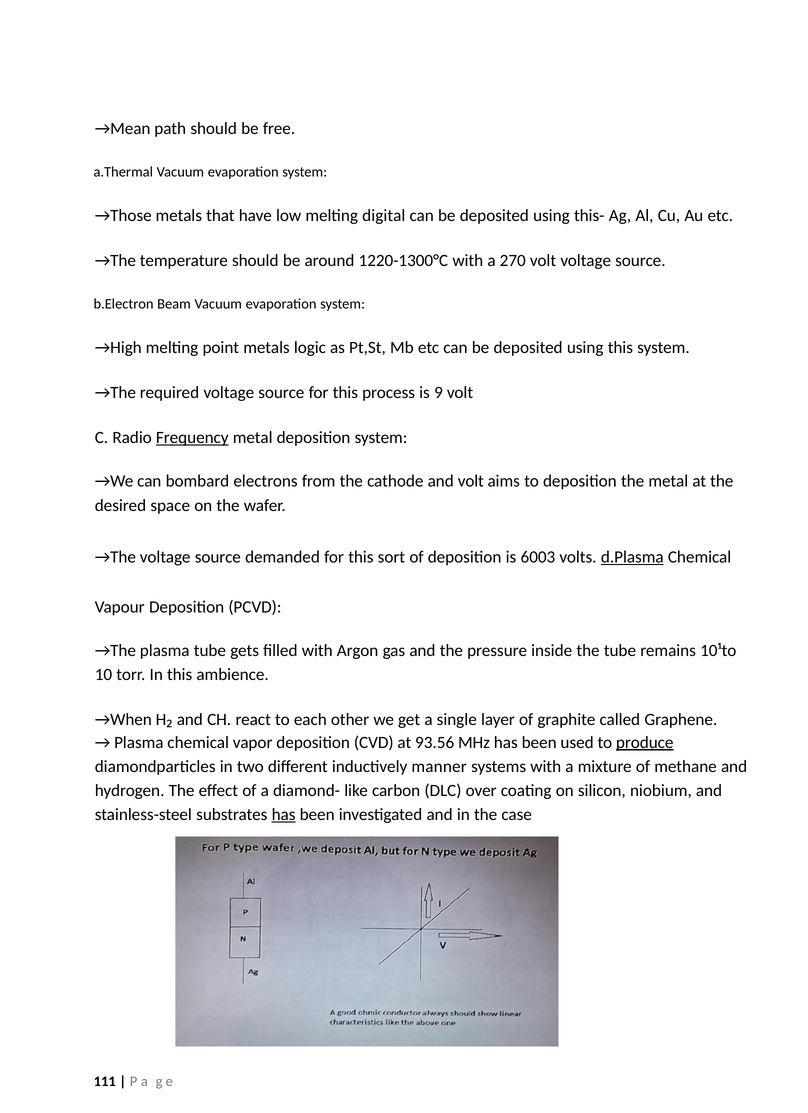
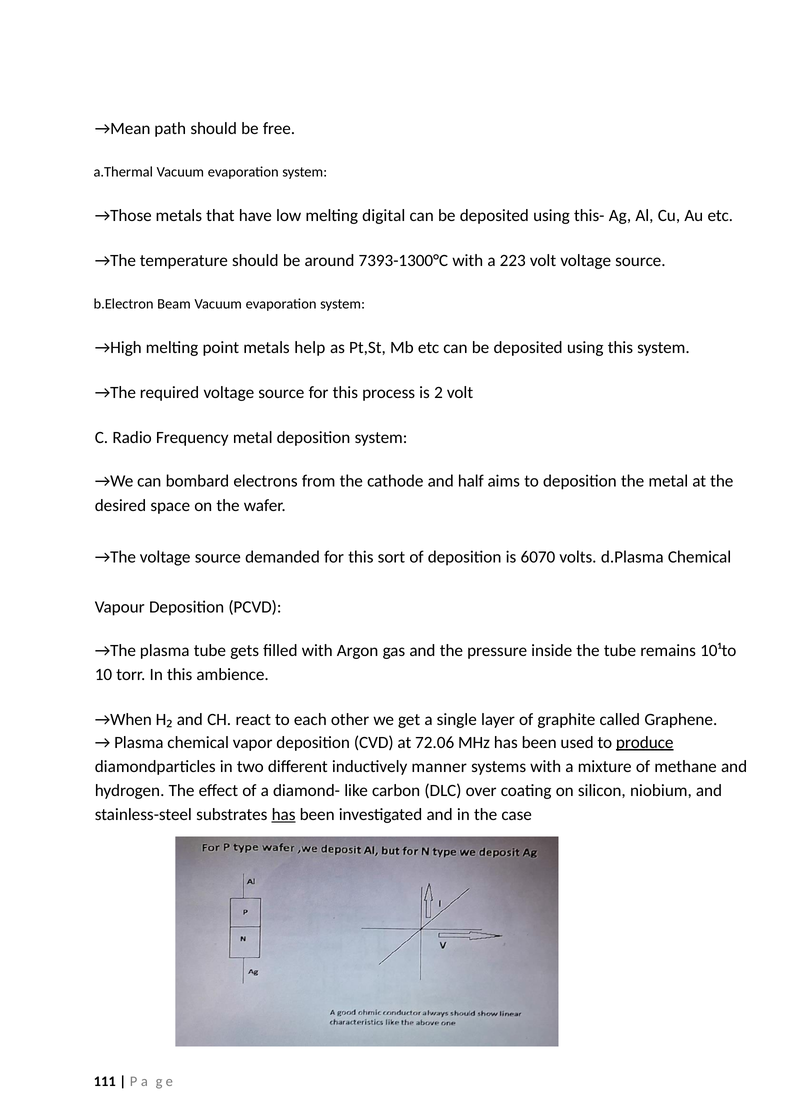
1220-1300°C: 1220-1300°C -> 7393-1300°C (403, 260)
270: 270 -> 223 (513, 260)
logic: logic -> help (310, 347)
9: 9 -> 2 (438, 392)
Frequency underline: present -> none (192, 437)
and volt: volt -> half (471, 481)
6003: 6003 -> 6070 (538, 557)
d.Plasma underline: present -> none (632, 557)
93.56: 93.56 -> 72.06 (435, 742)
